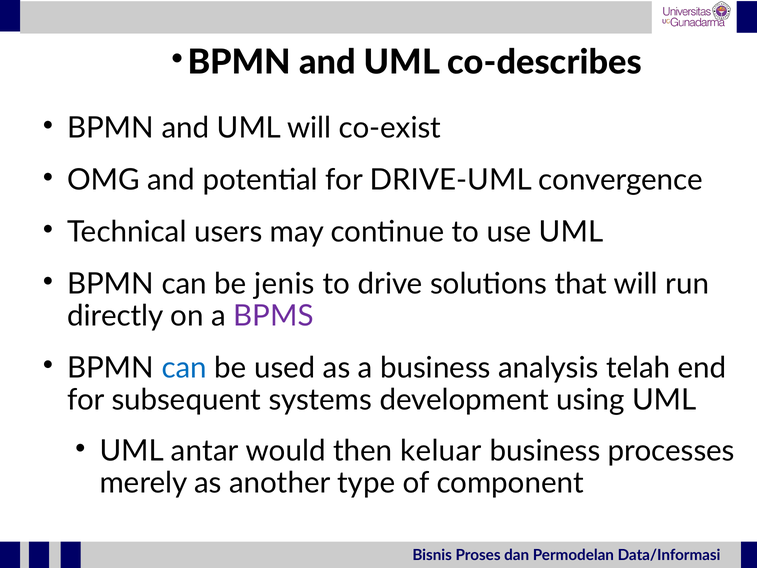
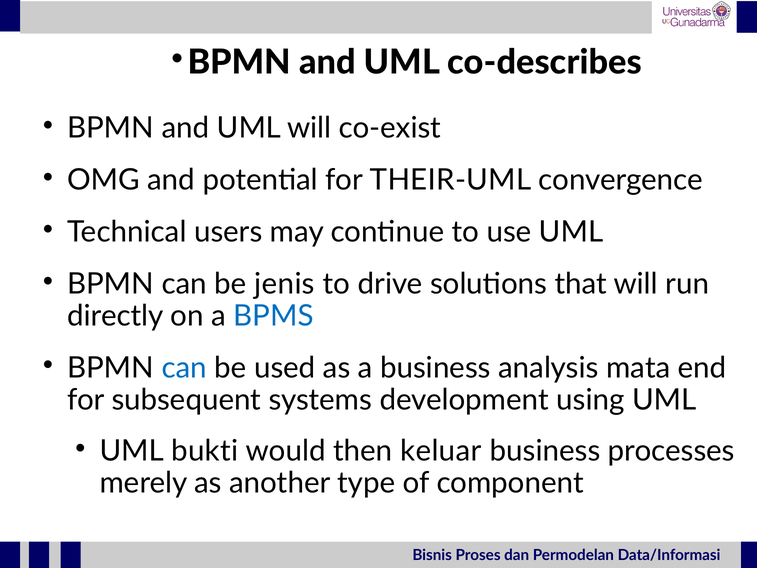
DRIVE-UML: DRIVE-UML -> THEIR-UML (451, 180)
BPMS colour: purple -> blue (273, 316)
telah: telah -> mata (638, 368)
antar: antar -> bukti (205, 451)
